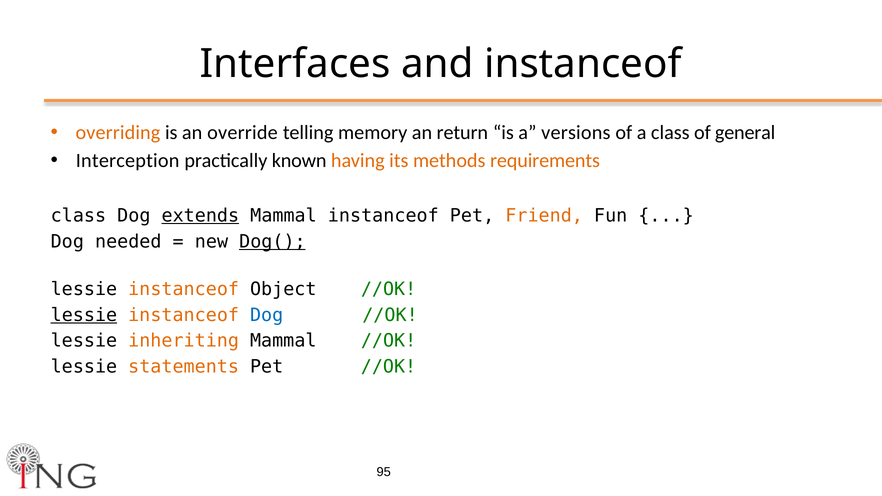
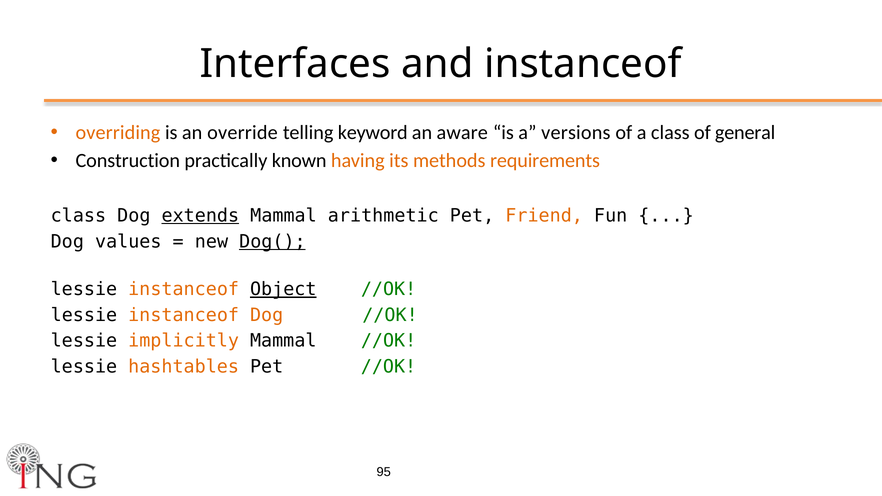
memory: memory -> keyword (373, 133)
return: return -> aware (462, 133)
Interception: Interception -> Construction (128, 161)
Mammal instanceof: instanceof -> arithmetic (383, 216)
needed: needed -> values (128, 242)
Object underline: none -> present (283, 289)
lessie underline: present -> none (84, 315)
Dog colour: blue -> orange (267, 315)
inheriting: inheriting -> implicitly (184, 341)
statements: statements -> hashtables (184, 367)
